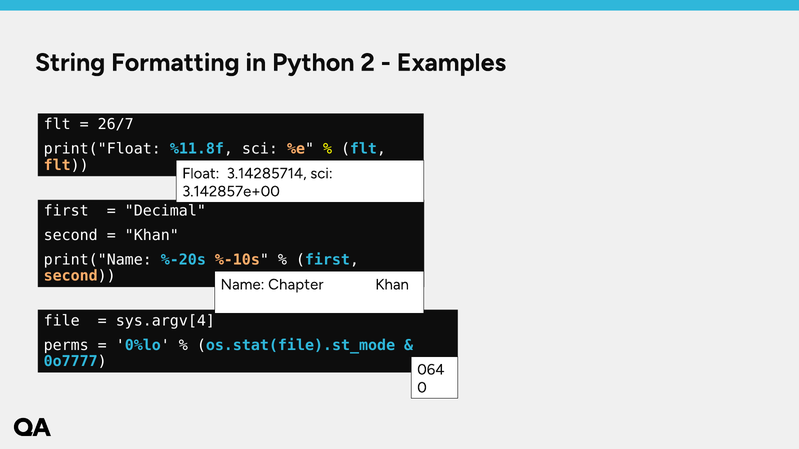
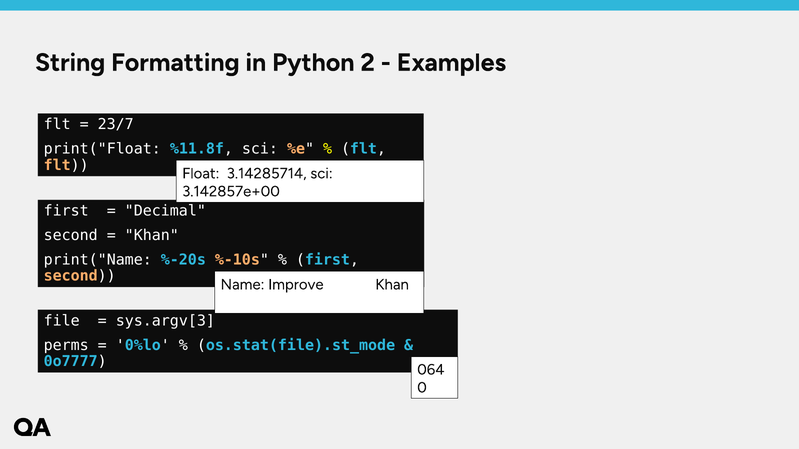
26/7: 26/7 -> 23/7 (116, 125)
Chapter: Chapter -> Improve (296, 285)
sys.argv[4: sys.argv[4 -> sys.argv[3 (165, 321)
